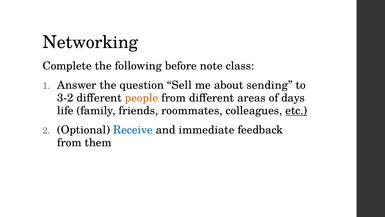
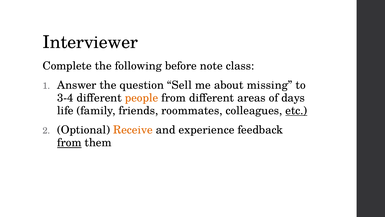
Networking: Networking -> Interviewer (90, 42)
sending: sending -> missing (270, 85)
3-2: 3-2 -> 3-4 (65, 98)
Receive colour: blue -> orange (133, 130)
immediate: immediate -> experience (207, 130)
from underline: none -> present (69, 142)
